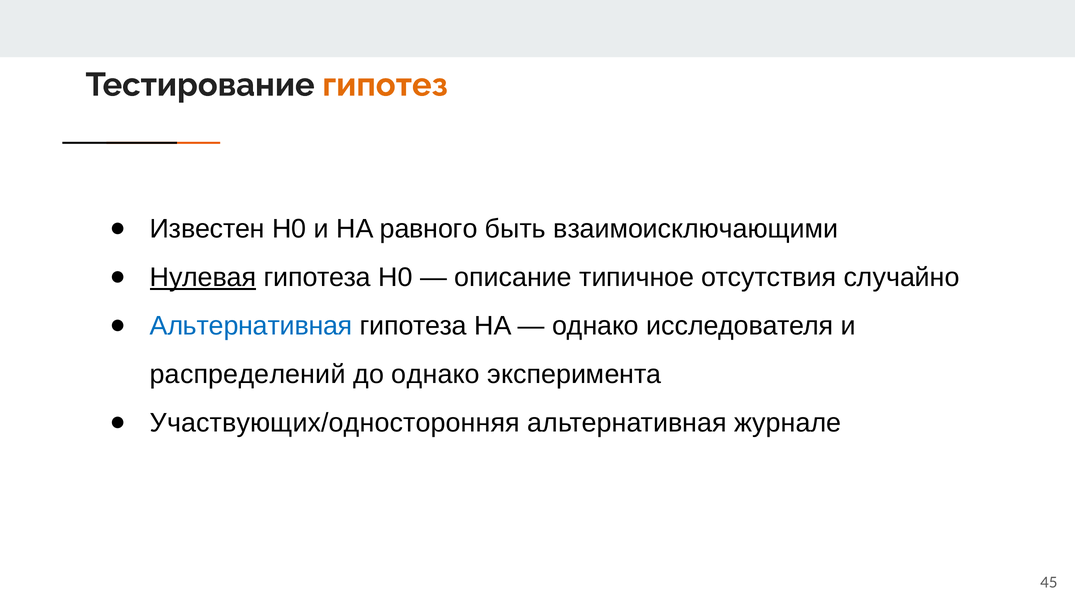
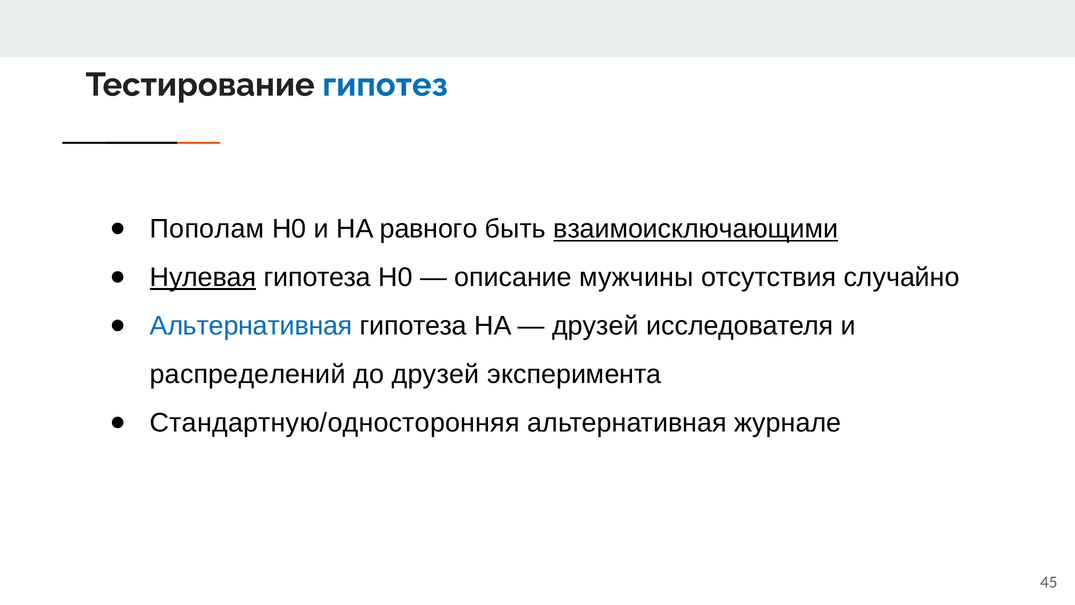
гипотез colour: orange -> blue (385, 85)
Известен: Известен -> Пополам (207, 229)
взаимоисключающими underline: none -> present (696, 229)
типичное: типичное -> мужчины (637, 277)
однако: однако -> друзей (595, 326)
до однако: однако -> друзей (436, 374)
Участвующих/односторонняя: Участвующих/односторонняя -> Стандартную/односторонняя (335, 422)
